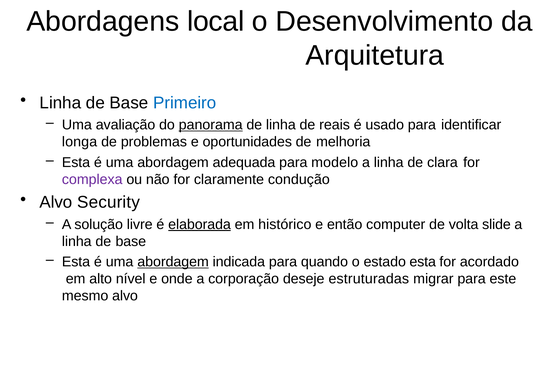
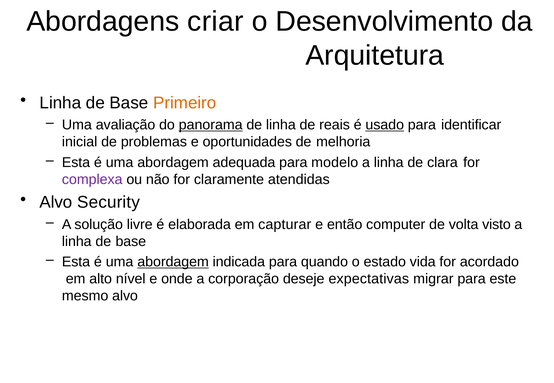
local: local -> criar (215, 22)
Primeiro colour: blue -> orange (185, 103)
usado underline: none -> present (385, 125)
longa: longa -> inicial (80, 142)
condução: condução -> atendidas (299, 180)
elaborada underline: present -> none (200, 225)
histórico: histórico -> capturar (285, 225)
slide: slide -> visto (496, 225)
estado esta: esta -> vida (423, 262)
estruturadas: estruturadas -> expectativas (369, 279)
